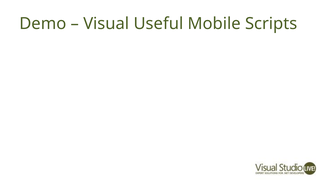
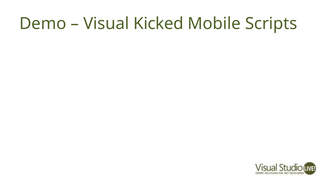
Useful: Useful -> Kicked (159, 24)
